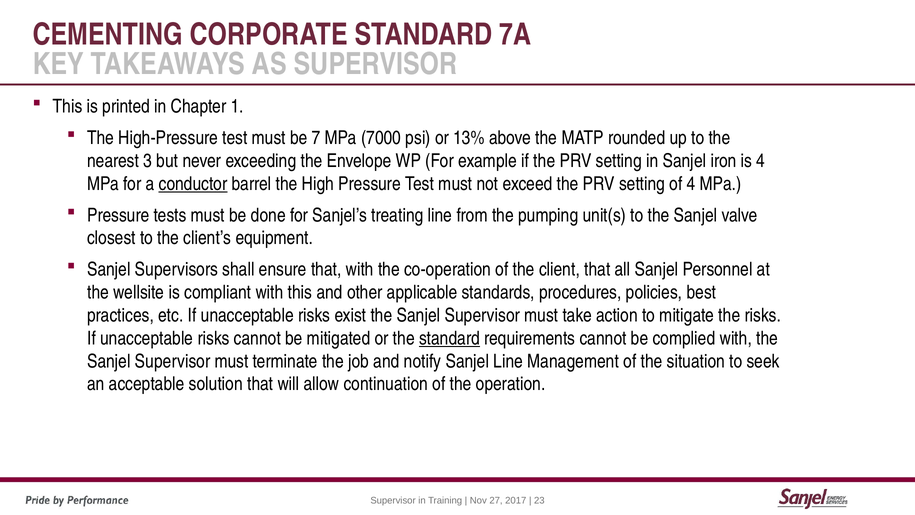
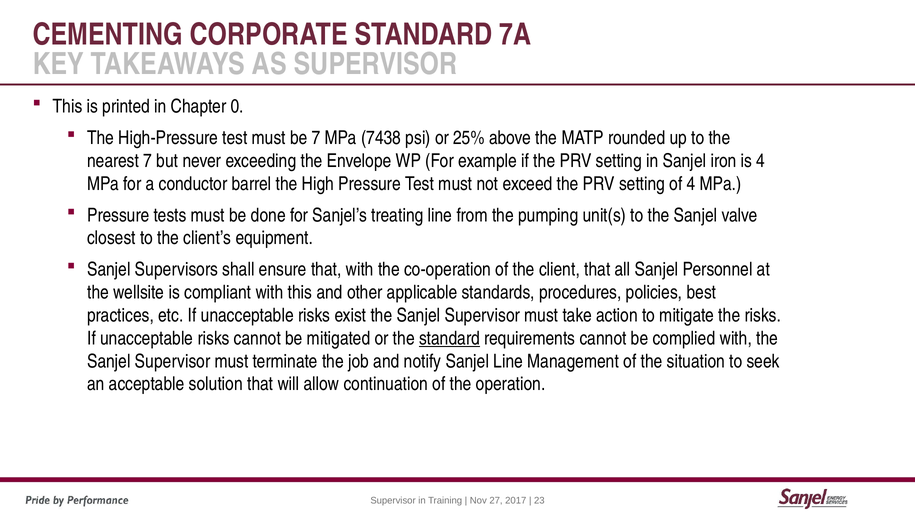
1: 1 -> 0 (237, 106)
7000: 7000 -> 7438 (381, 138)
13%: 13% -> 25% (469, 138)
nearest 3: 3 -> 7 (148, 161)
conductor underline: present -> none (193, 184)
